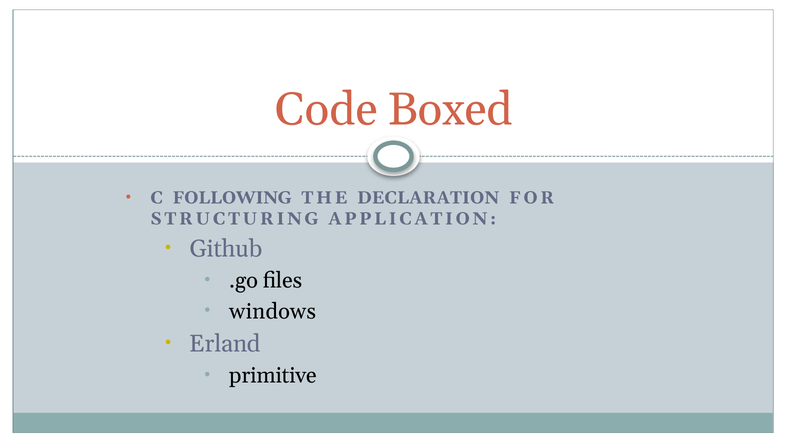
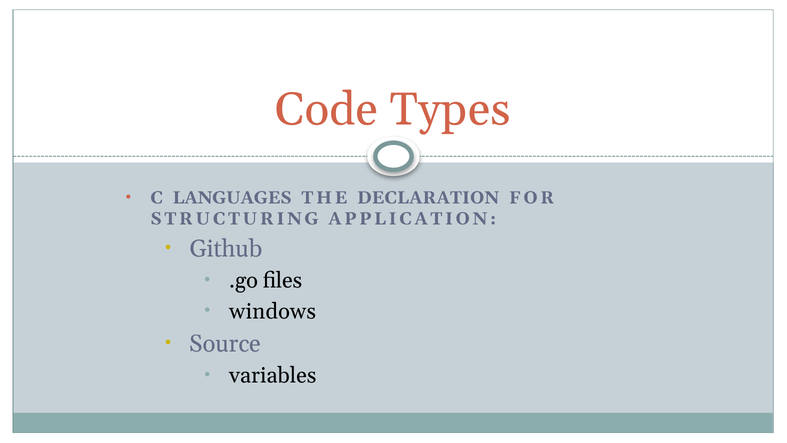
Boxed: Boxed -> Types (450, 109)
FOLLOWING: FOLLOWING -> LANGUAGES (232, 198)
Erland: Erland -> Source (225, 344)
primitive: primitive -> variables (273, 375)
